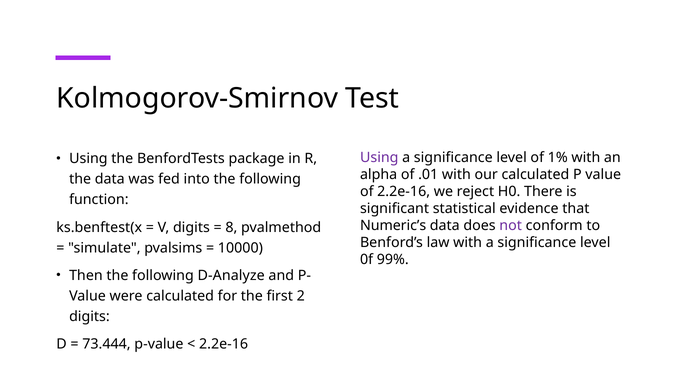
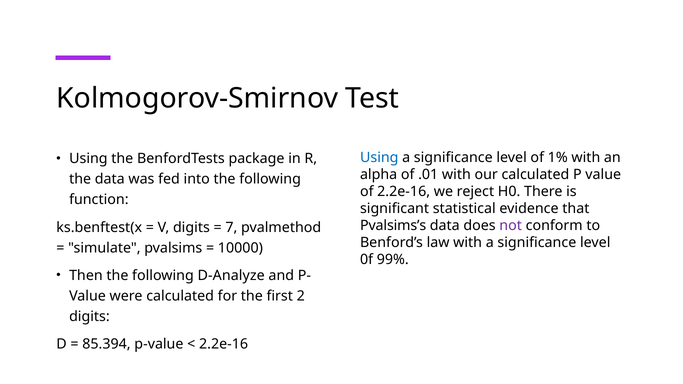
Using colour: purple -> blue (379, 157)
Numeric’s: Numeric’s -> Pvalsims’s (393, 226)
8: 8 -> 7 (231, 227)
73.444: 73.444 -> 85.394 (106, 344)
